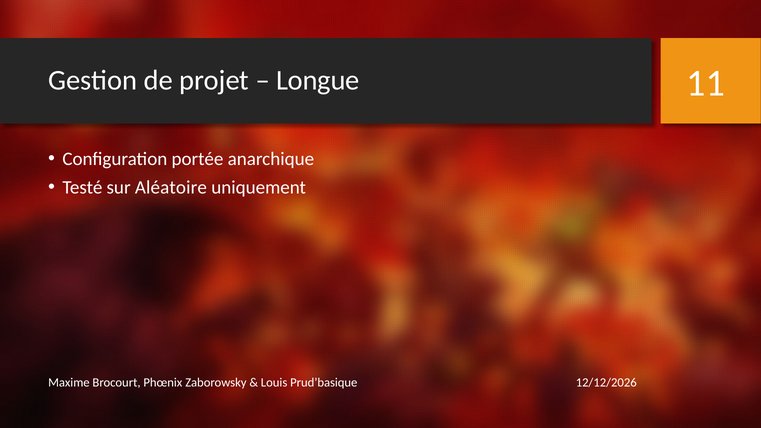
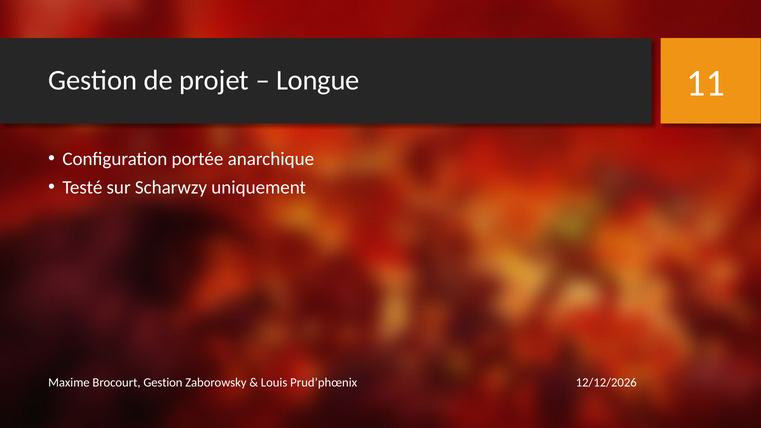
Aléatoire: Aléatoire -> Scharwzy (171, 187)
Brocourt Phœnix: Phœnix -> Gestion (163, 383)
Prud’basique: Prud’basique -> Prud’phœnix (324, 383)
